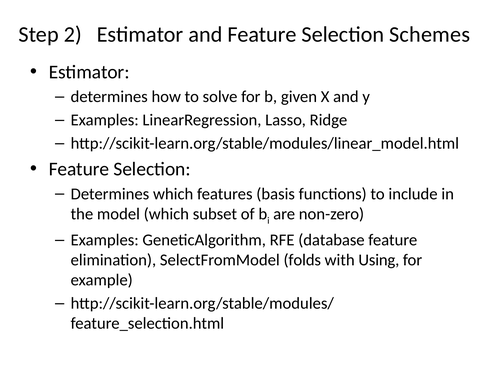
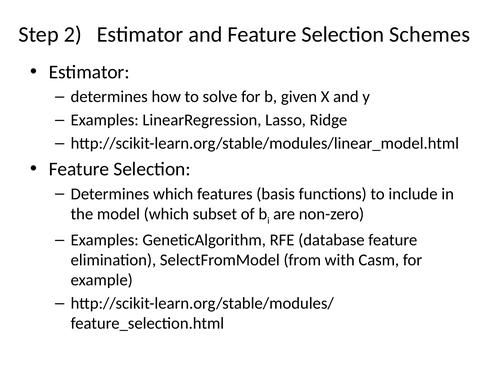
folds: folds -> from (302, 260)
Using: Using -> Casm (379, 260)
